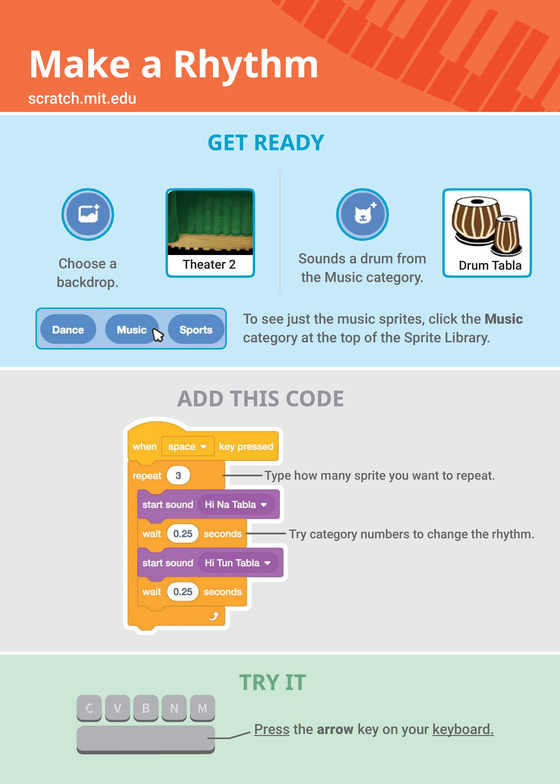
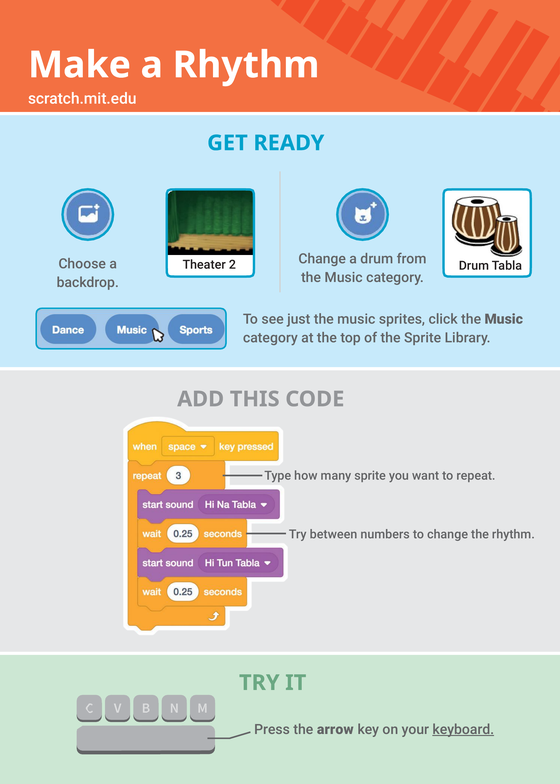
Sounds: Sounds -> Change (322, 259)
Try category: category -> between (334, 535)
Press underline: present -> none (272, 729)
